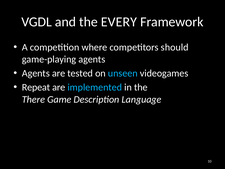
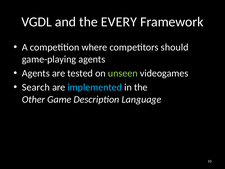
unseen colour: light blue -> light green (123, 73)
Repeat: Repeat -> Search (36, 87)
There: There -> Other (33, 99)
